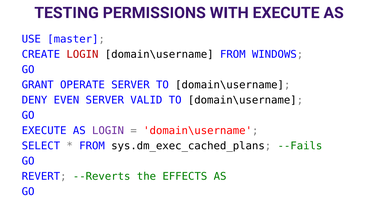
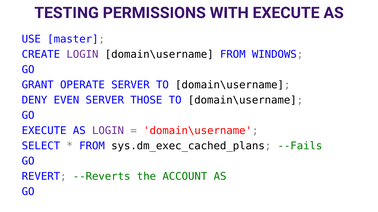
LOGIN colour: red -> purple (82, 55)
VALID: VALID -> THOSE (146, 100)
EFFECTS: EFFECTS -> ACCOUNT (185, 177)
